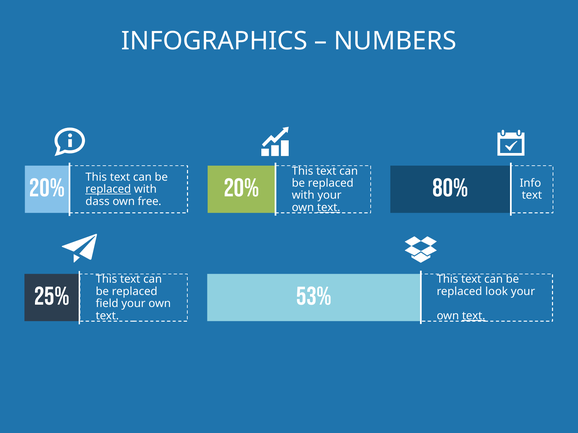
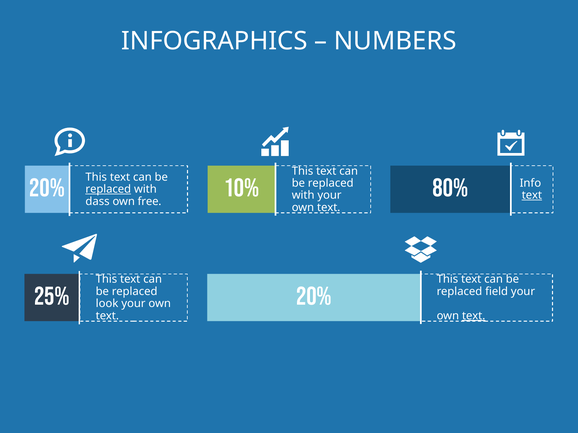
20%: 20% -> 10% (241, 188)
text underline: none -> present (532, 195)
text underline: present -> none (329, 208)
25% 53%: 53% -> 20% (314, 297)
look: look -> field (497, 292)
field: field -> look (107, 304)
